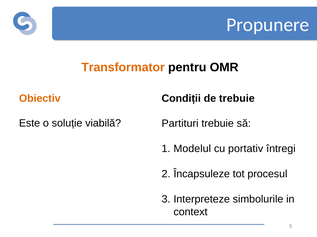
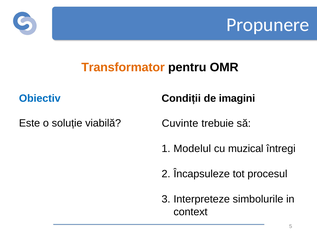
Obiectiv colour: orange -> blue (40, 99)
de trebuie: trebuie -> imagini (237, 99)
Partituri: Partituri -> Cuvinte (180, 124)
portativ: portativ -> muzical (246, 149)
